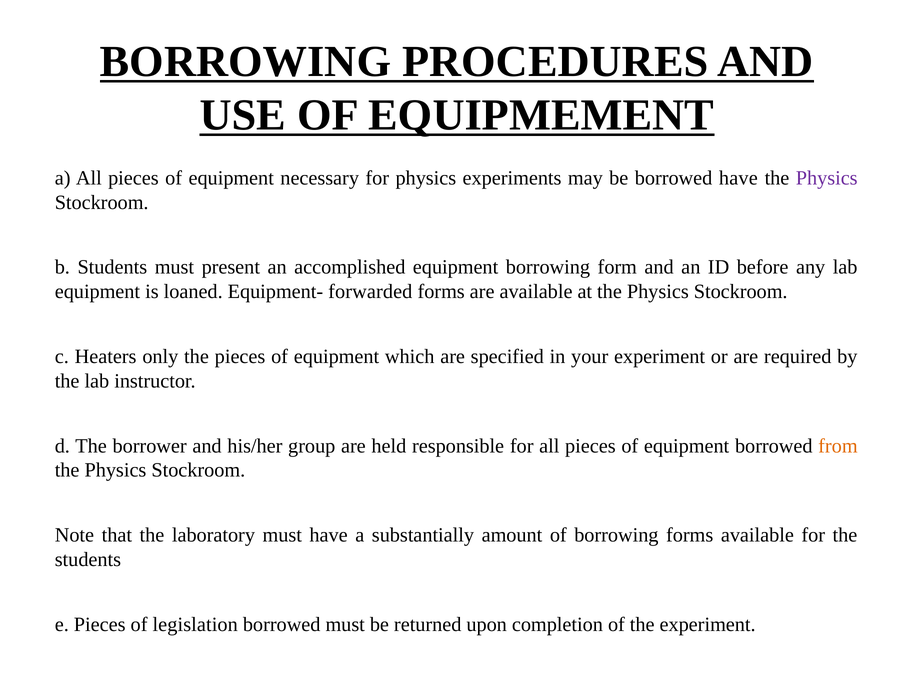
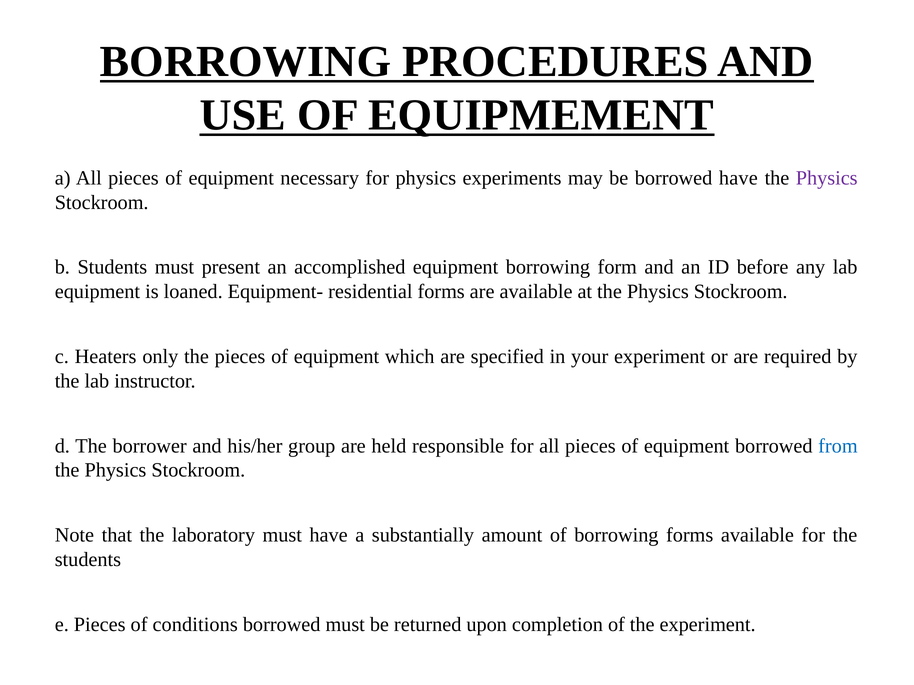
forwarded: forwarded -> residential (370, 292)
from colour: orange -> blue (838, 446)
legislation: legislation -> conditions (195, 625)
